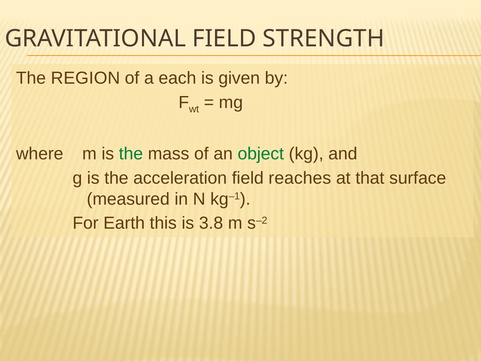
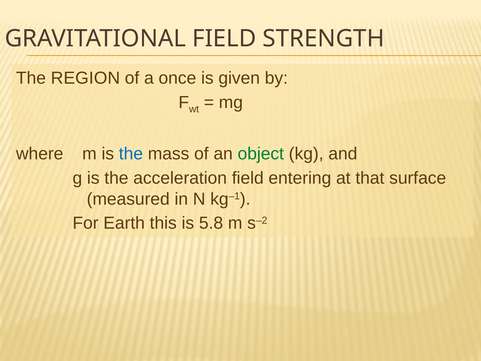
each: each -> once (177, 78)
the colour: green -> blue (131, 154)
reaches: reaches -> entering (300, 178)
3.8: 3.8 -> 5.8 (211, 223)
